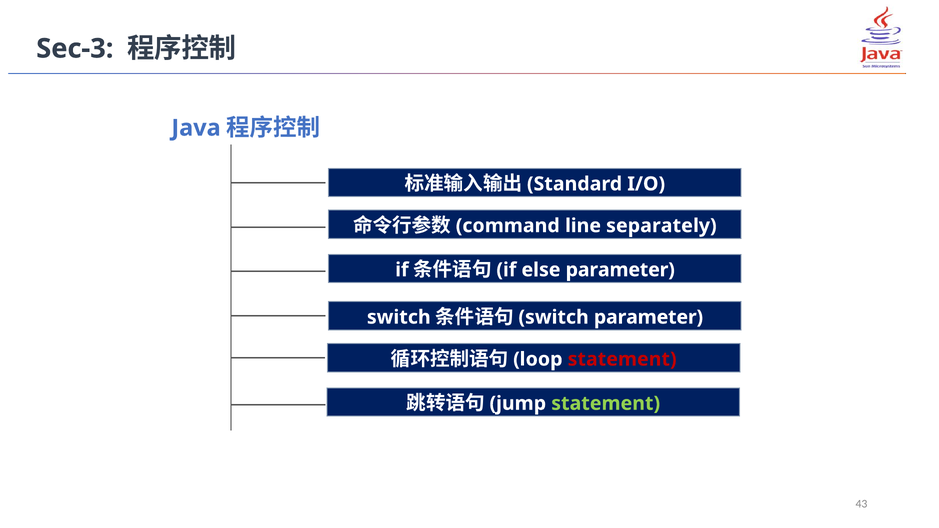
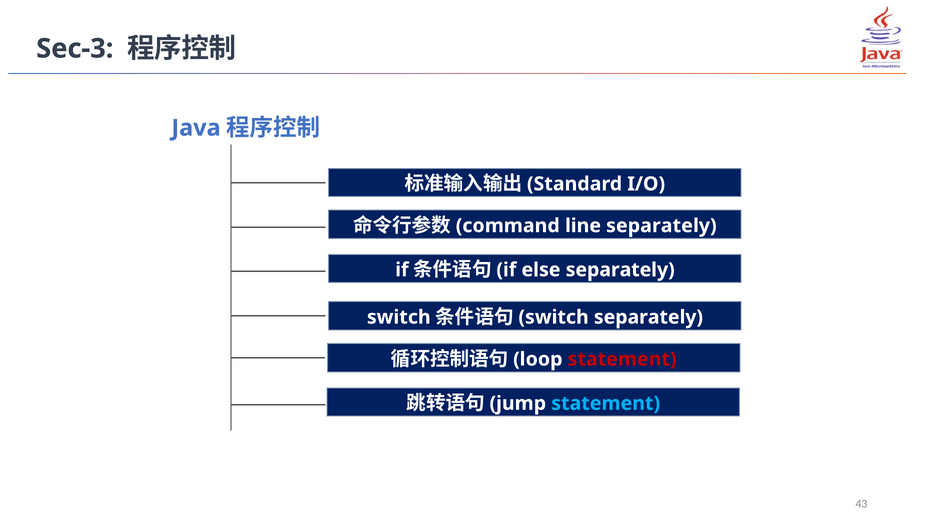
else parameter: parameter -> separately (620, 270)
parameter: parameter -> separately (648, 317)
statement colour: light green -> light blue (606, 404)
